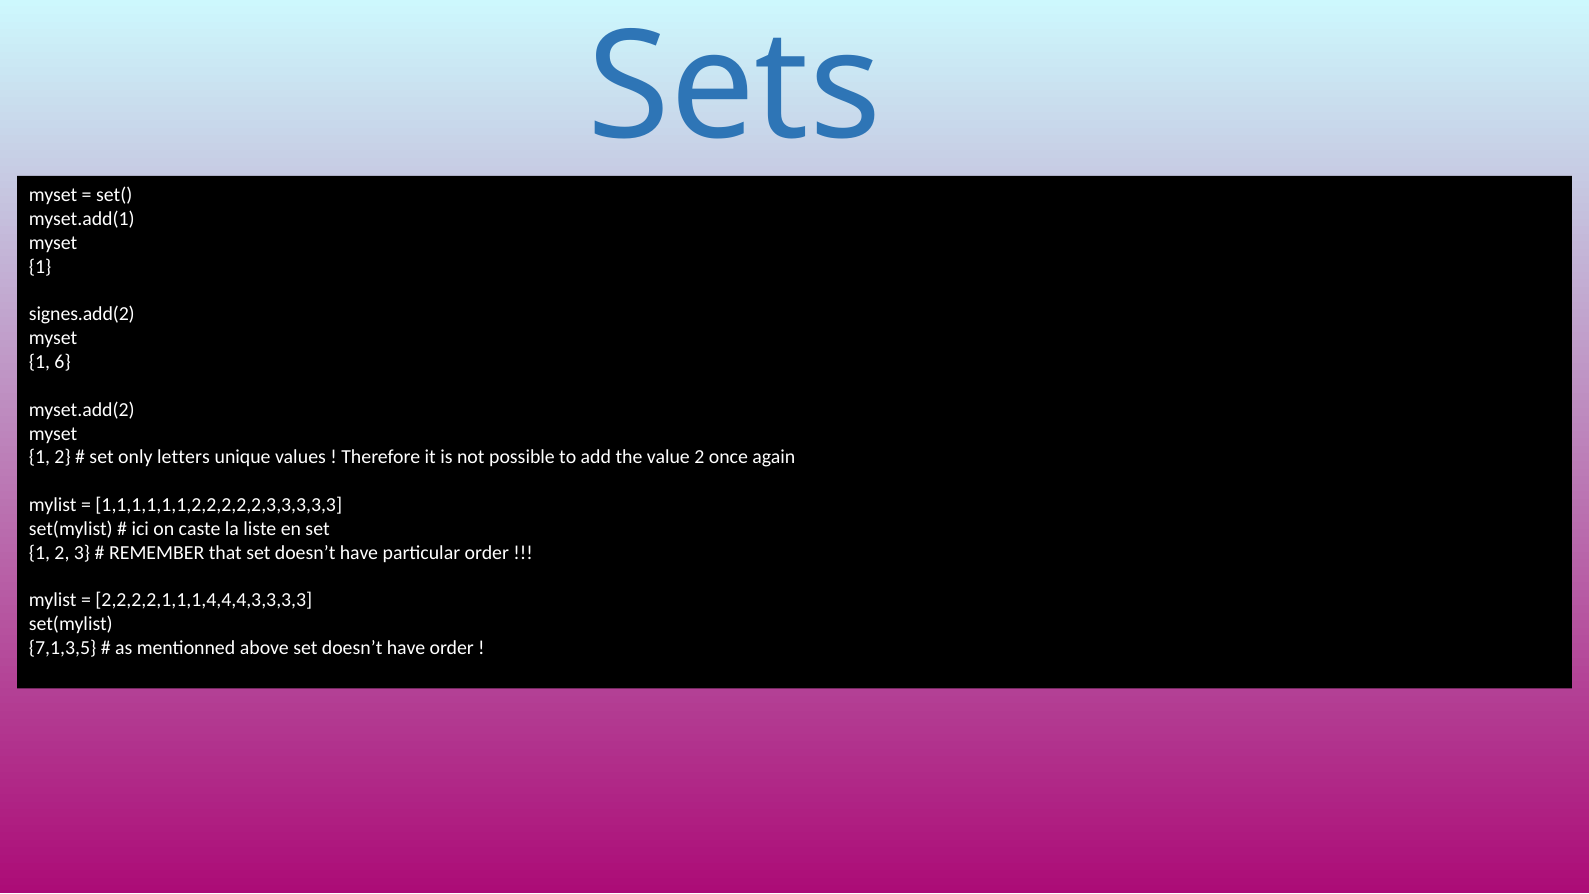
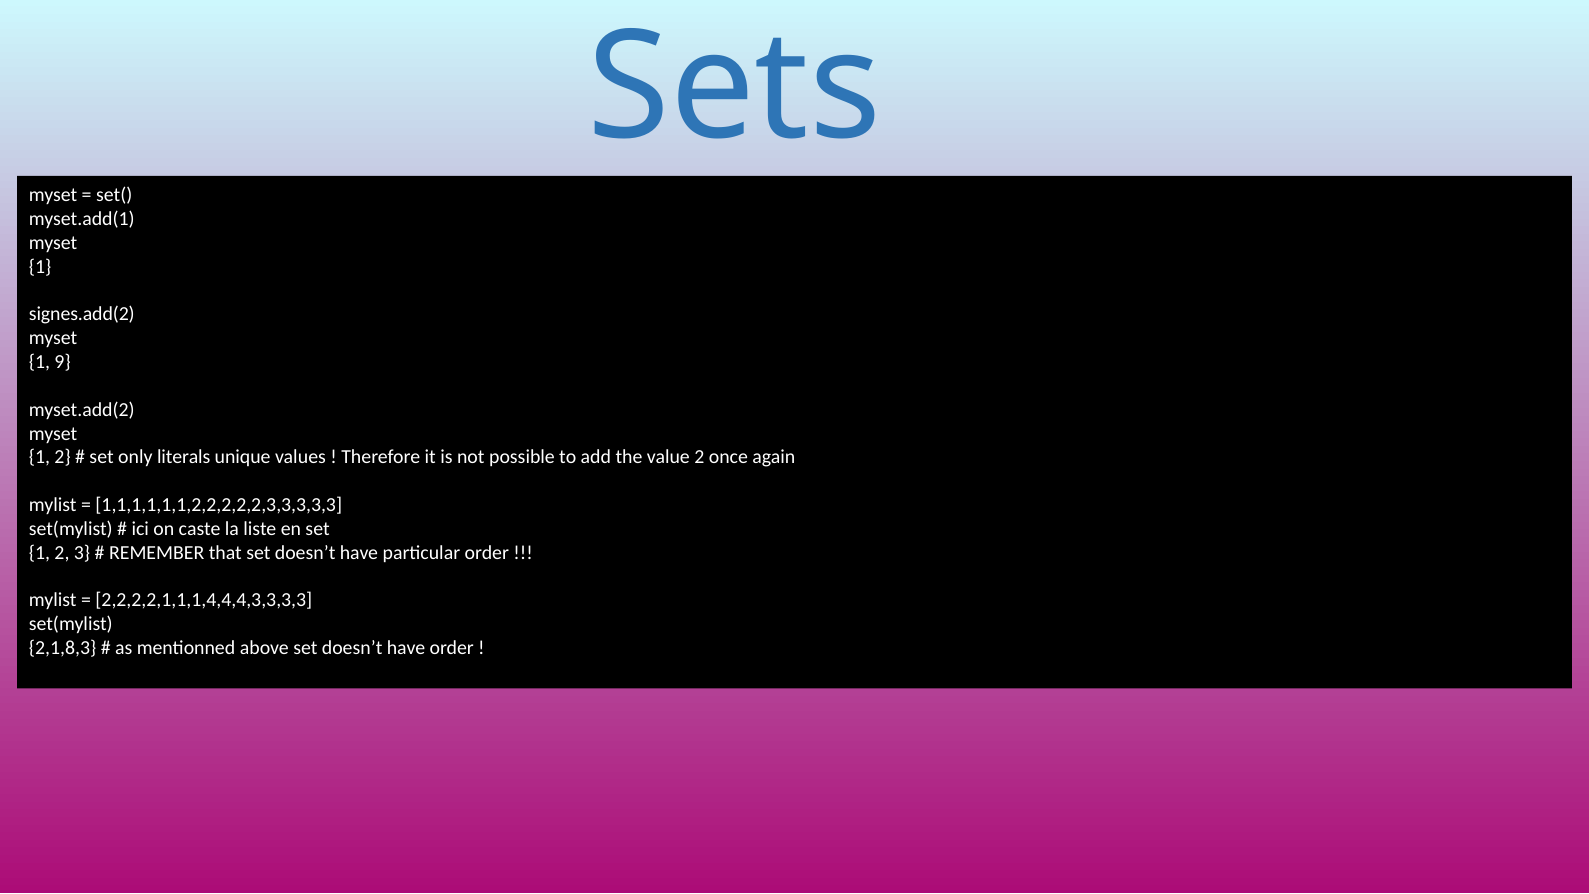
6: 6 -> 9 (63, 362)
letters: letters -> literals (184, 457)
7,1,3,5: 7,1,3,5 -> 2,1,8,3 (63, 648)
